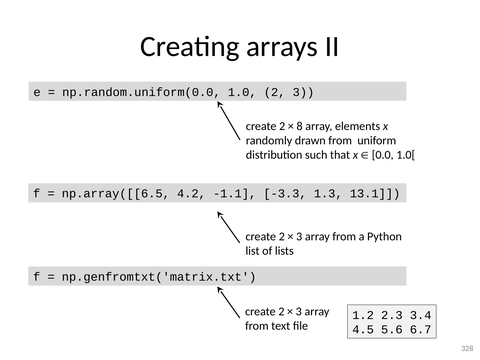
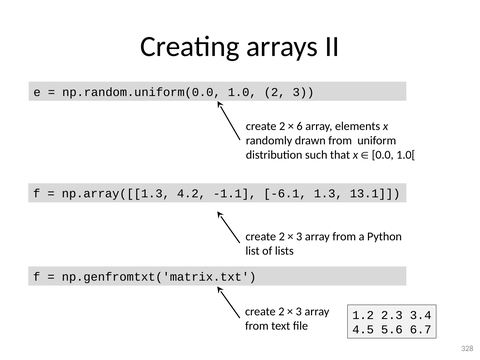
8: 8 -> 6 (300, 126)
np.array([[6.5: np.array([[6.5 -> np.array([[1.3 (116, 194)
-3.3: -3.3 -> -6.1 (285, 194)
